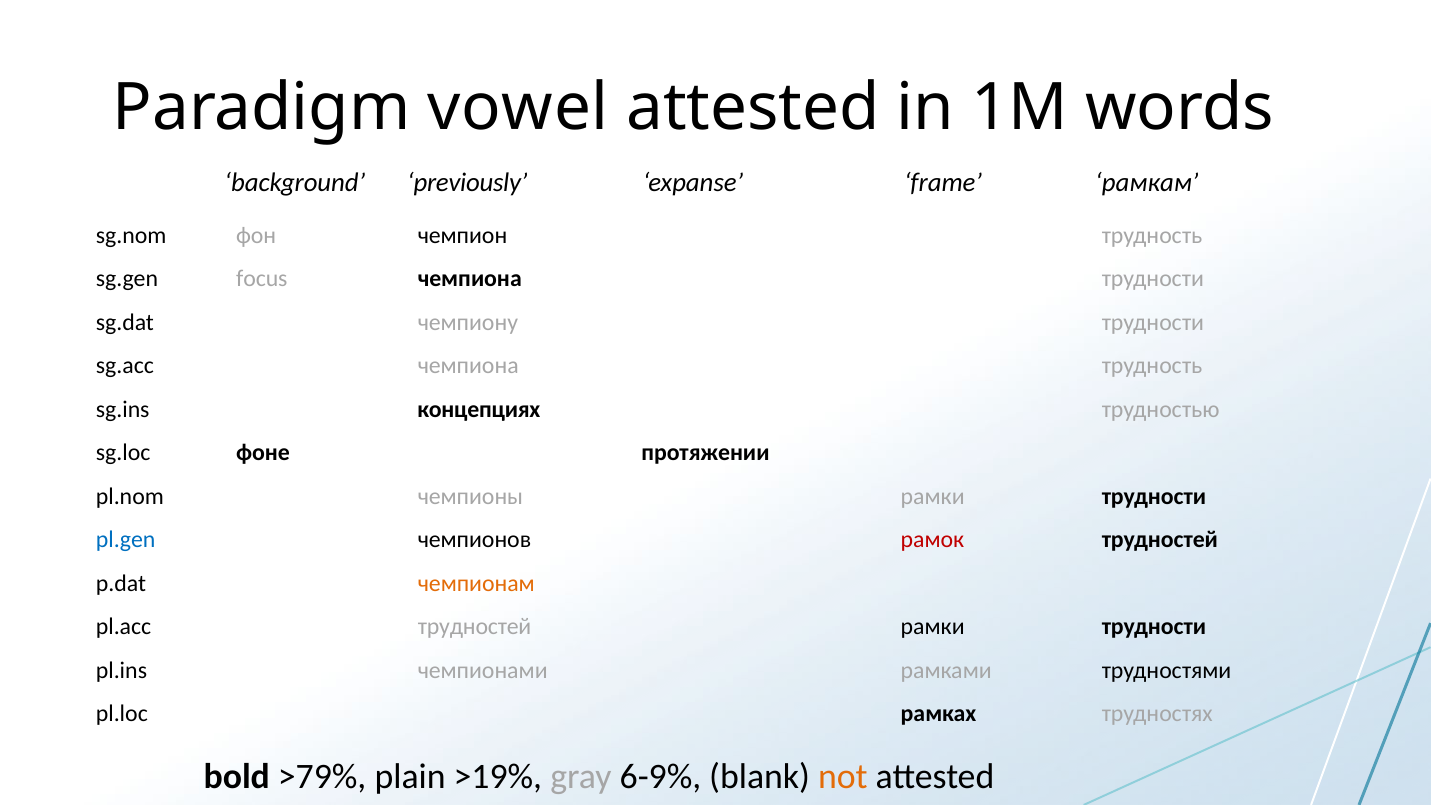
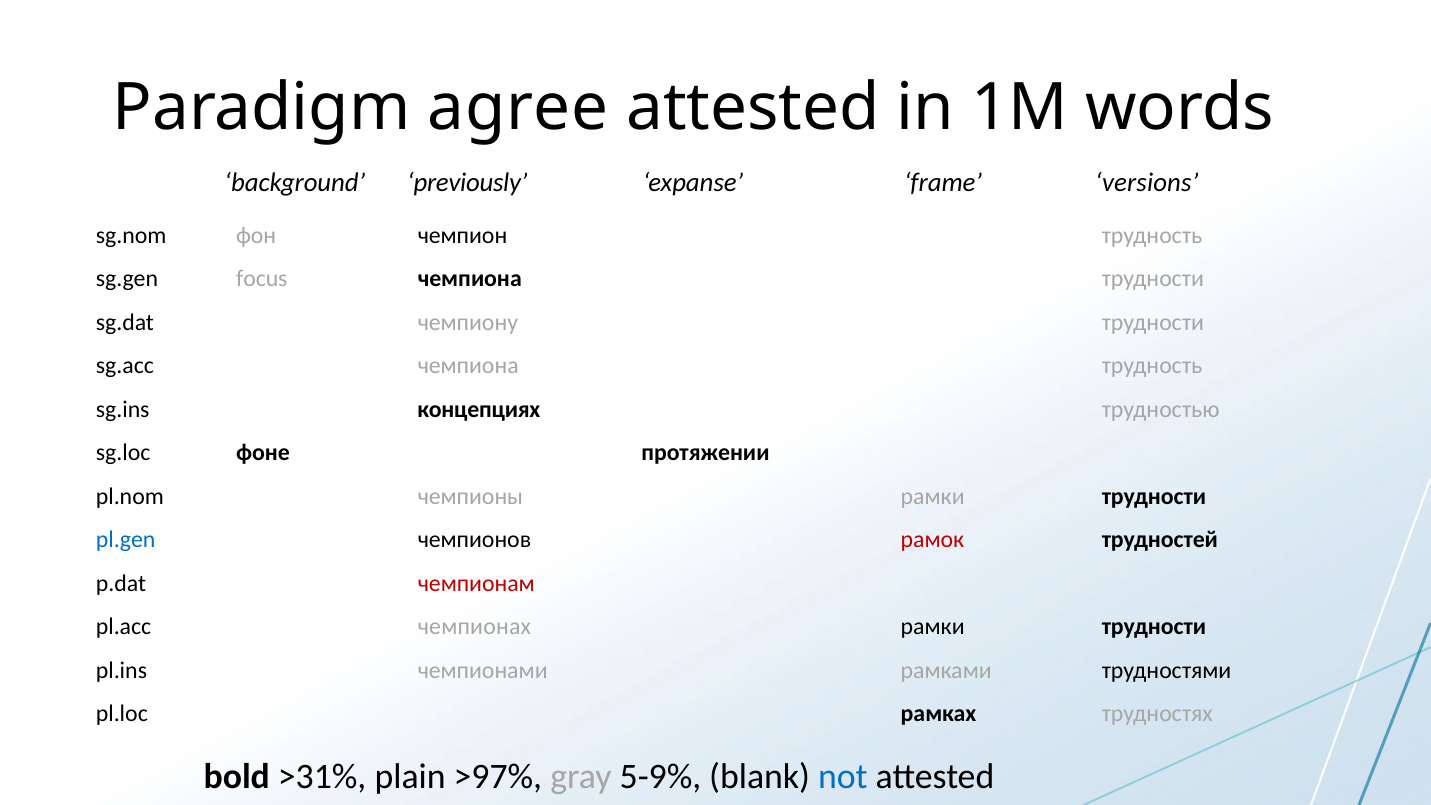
vowel: vowel -> agree (518, 108)
рамкам: рамкам -> versions (1147, 183)
чемпионам colour: orange -> red (476, 583)
pl.acc трудностей: трудностей -> чемпионах (474, 627)
>79%: >79% -> >31% (322, 777)
>19%: >19% -> >97% (498, 777)
6-9%: 6-9% -> 5-9% (660, 777)
not colour: orange -> blue (843, 777)
